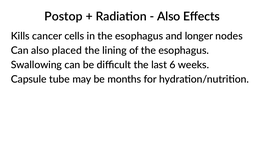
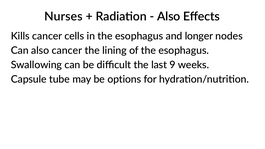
Postop: Postop -> Nurses (63, 16)
also placed: placed -> cancer (67, 51)
6: 6 -> 9 (173, 65)
months: months -> options (124, 79)
